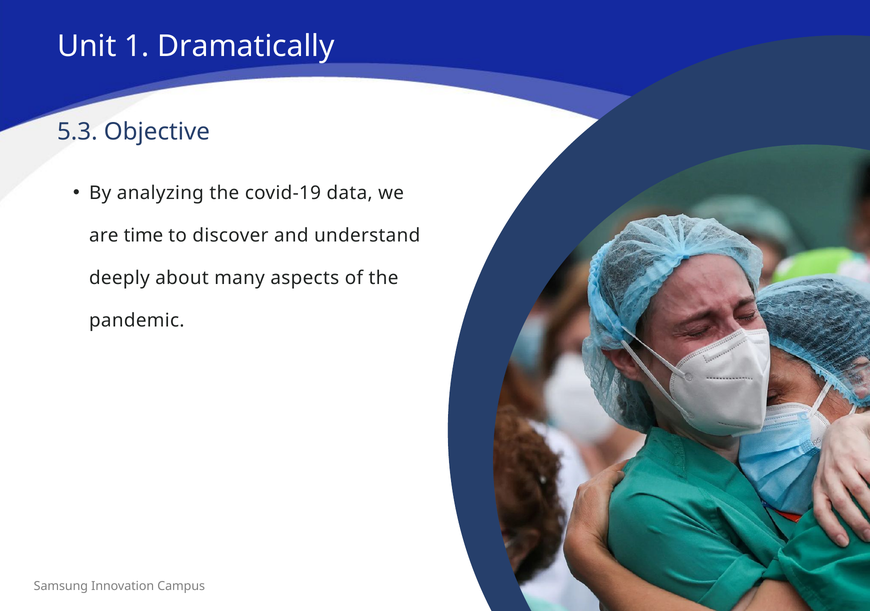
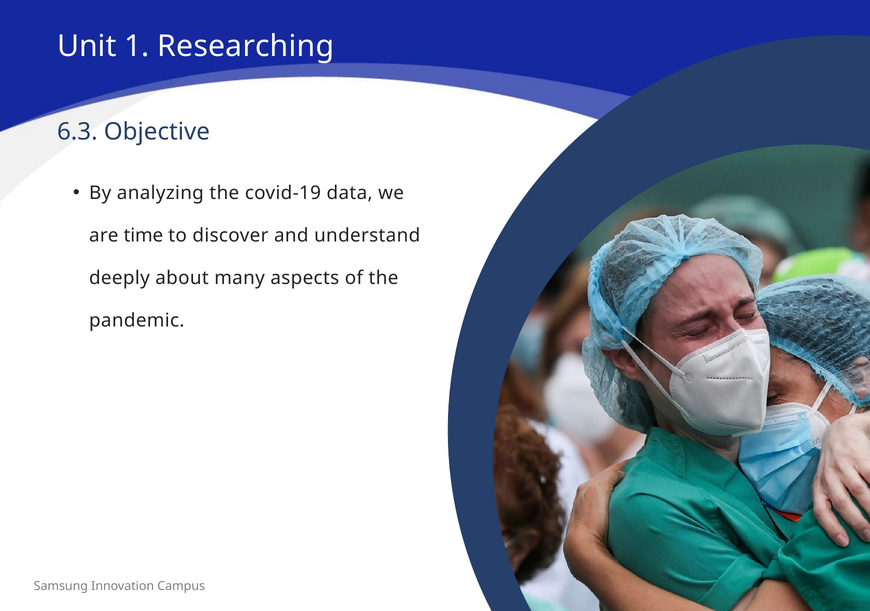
Dramatically: Dramatically -> Researching (246, 46)
5.3: 5.3 -> 6.3 (77, 132)
